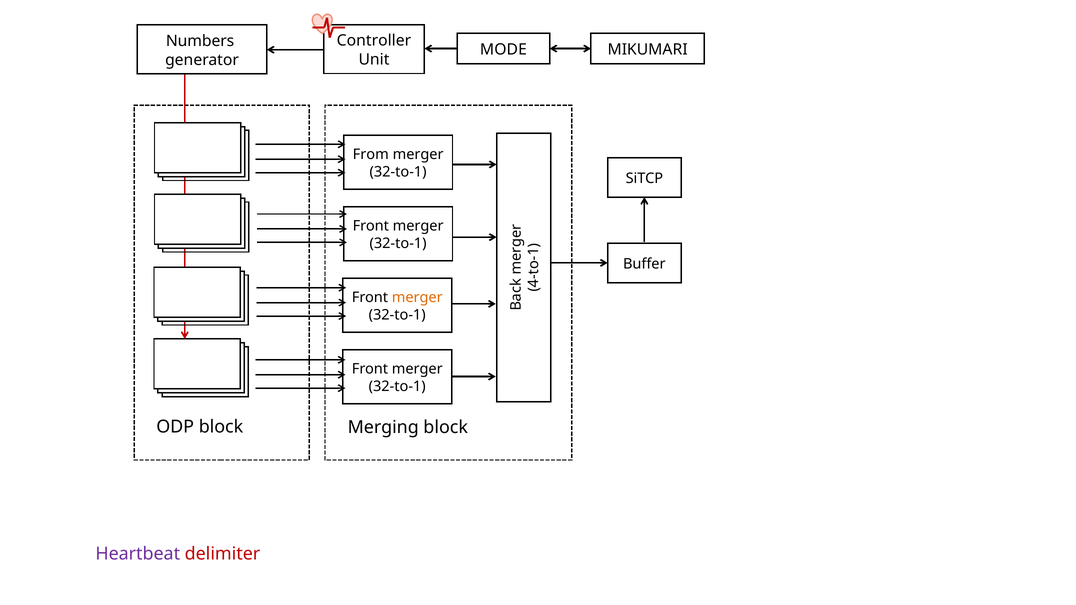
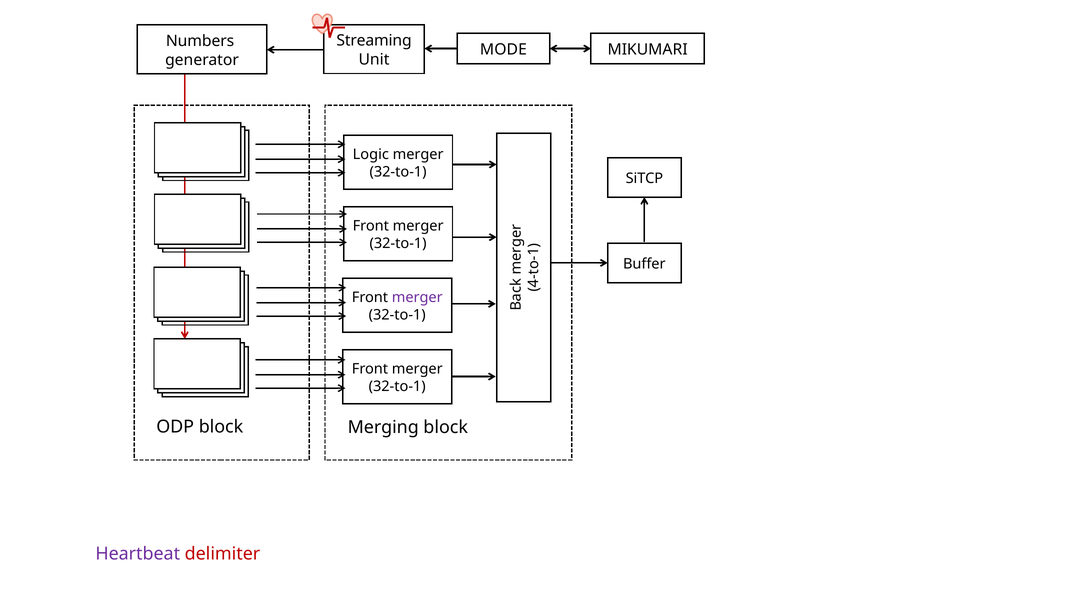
Controller: Controller -> Streaming (374, 41)
From: From -> Logic (371, 155)
merger colour: orange -> purple (417, 298)
